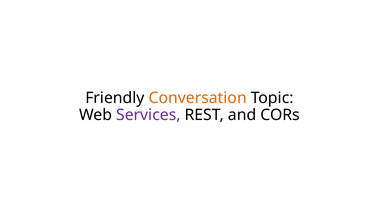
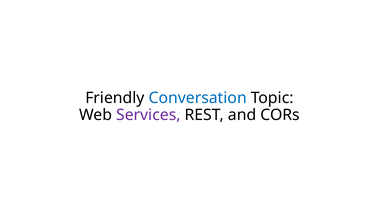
Conversation colour: orange -> blue (198, 98)
